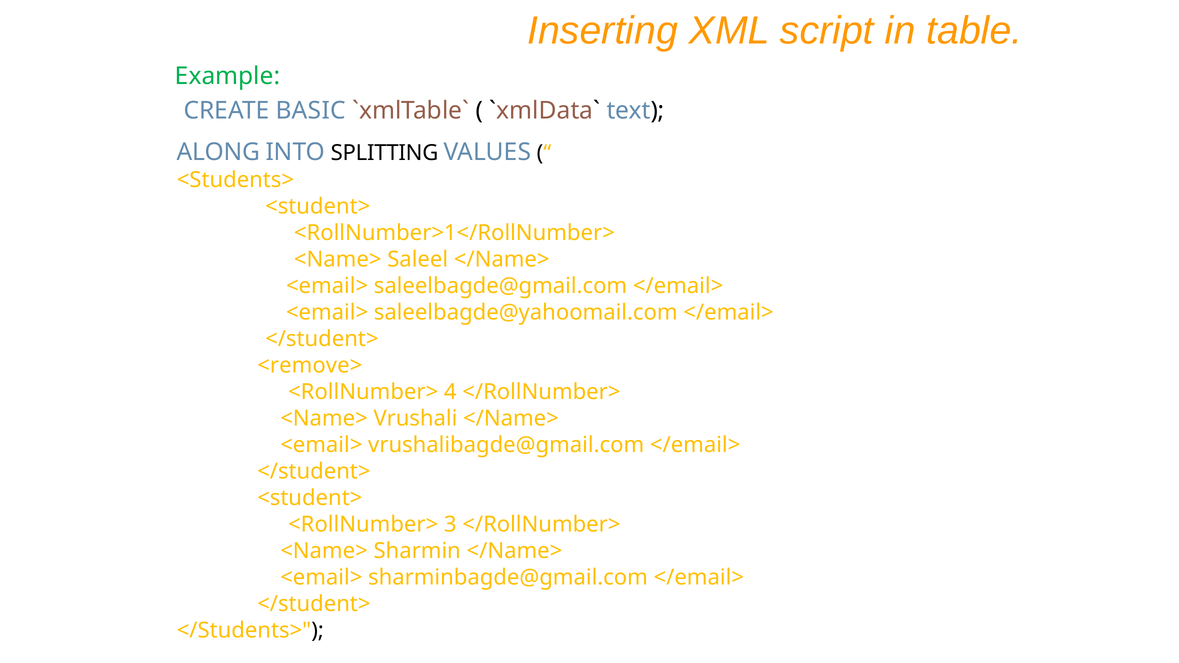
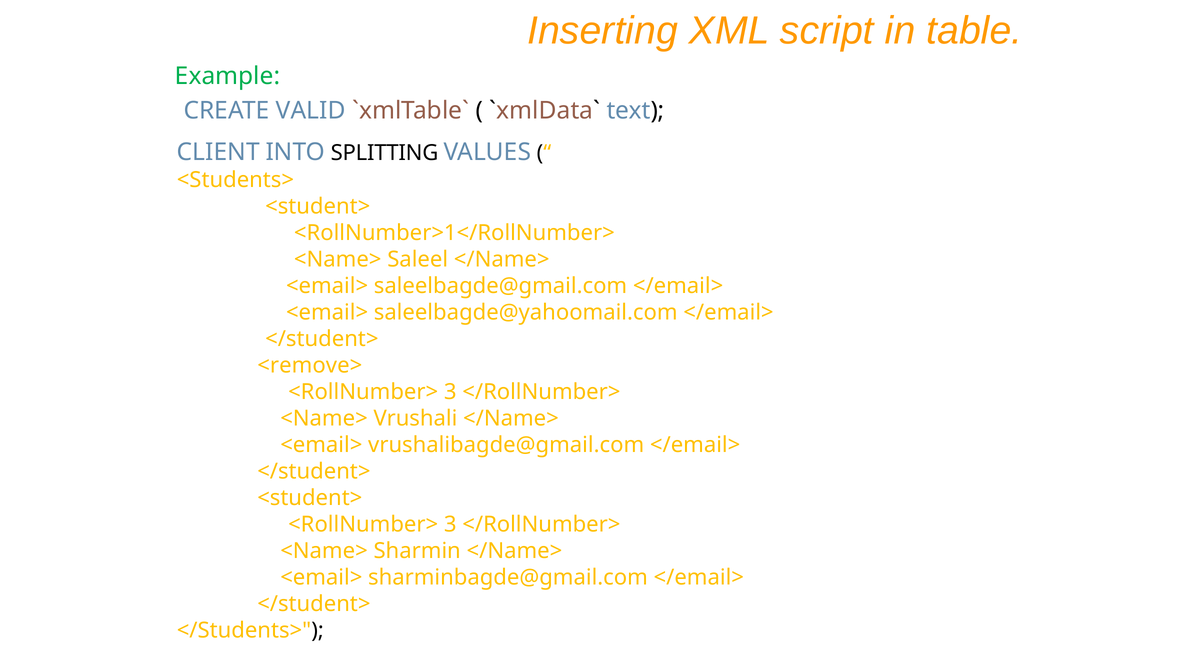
BASIC: BASIC -> VALID (311, 111)
ALONG: ALONG -> CLIENT (218, 152)
4: 4 -> 3 (450, 392)
